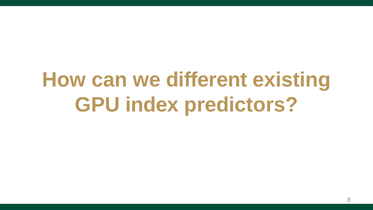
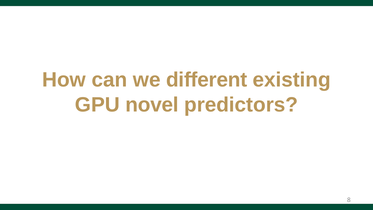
index: index -> novel (152, 105)
